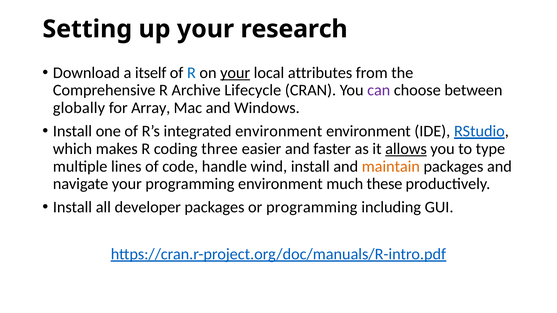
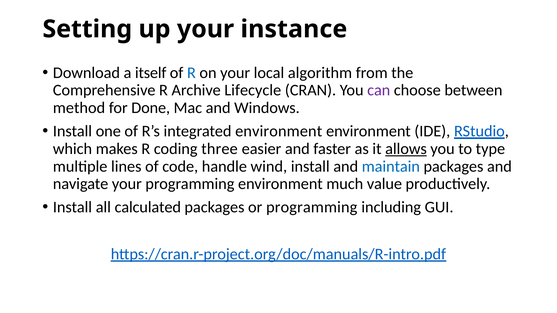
research: research -> instance (294, 29)
your underline: present -> none (235, 73)
attributes: attributes -> algorithm (320, 73)
globally: globally -> method (79, 108)
Array: Array -> Done (151, 108)
maintain colour: orange -> blue (391, 167)
these: these -> value (384, 184)
developer: developer -> calculated (148, 207)
